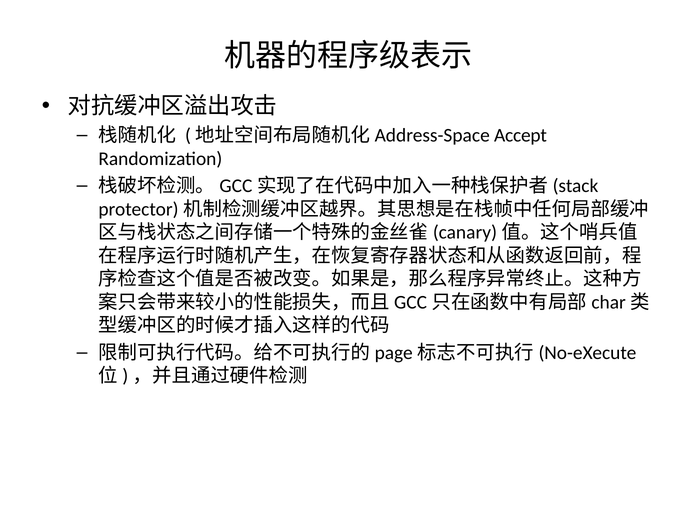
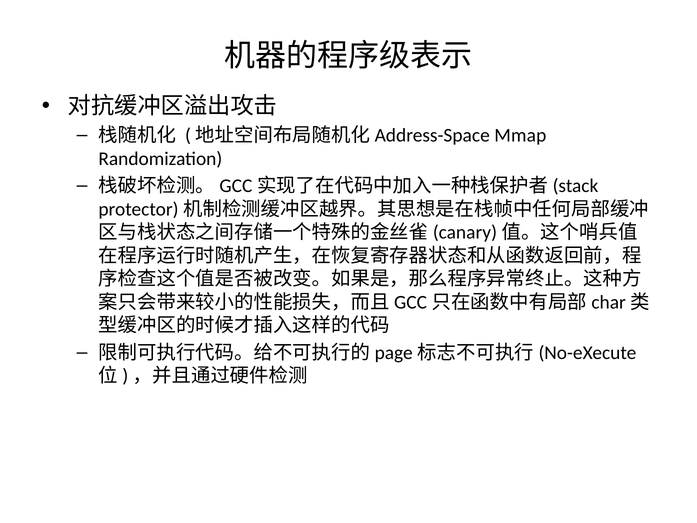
Accept: Accept -> Mmap (520, 135)
